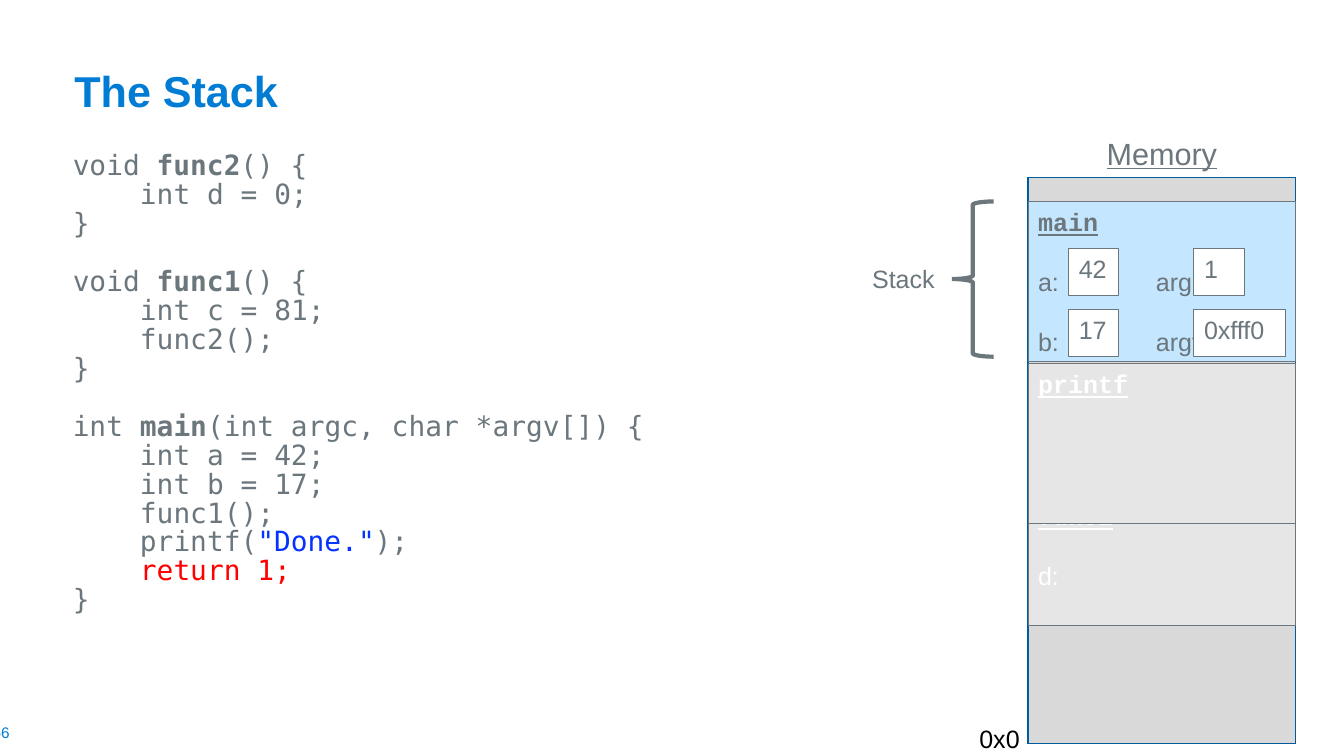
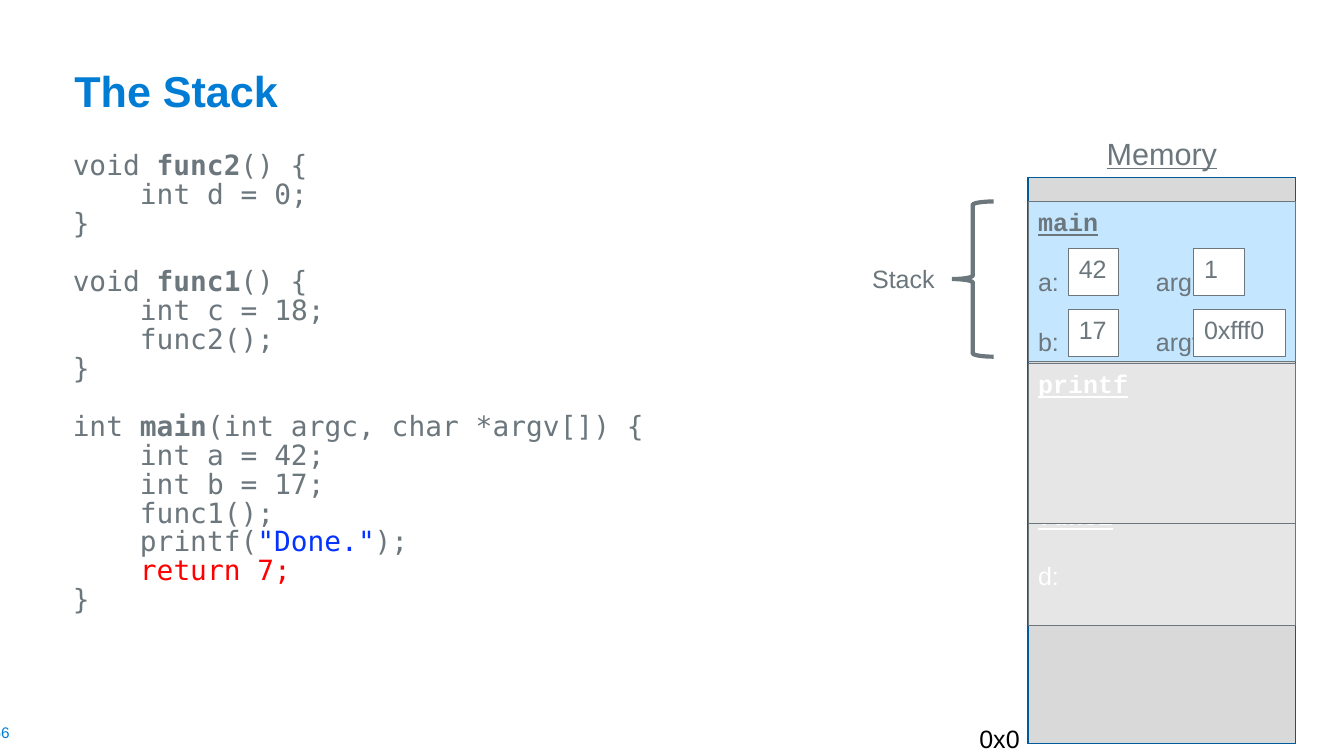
81: 81 -> 18 (299, 311)
return 1: 1 -> 7 (274, 571)
